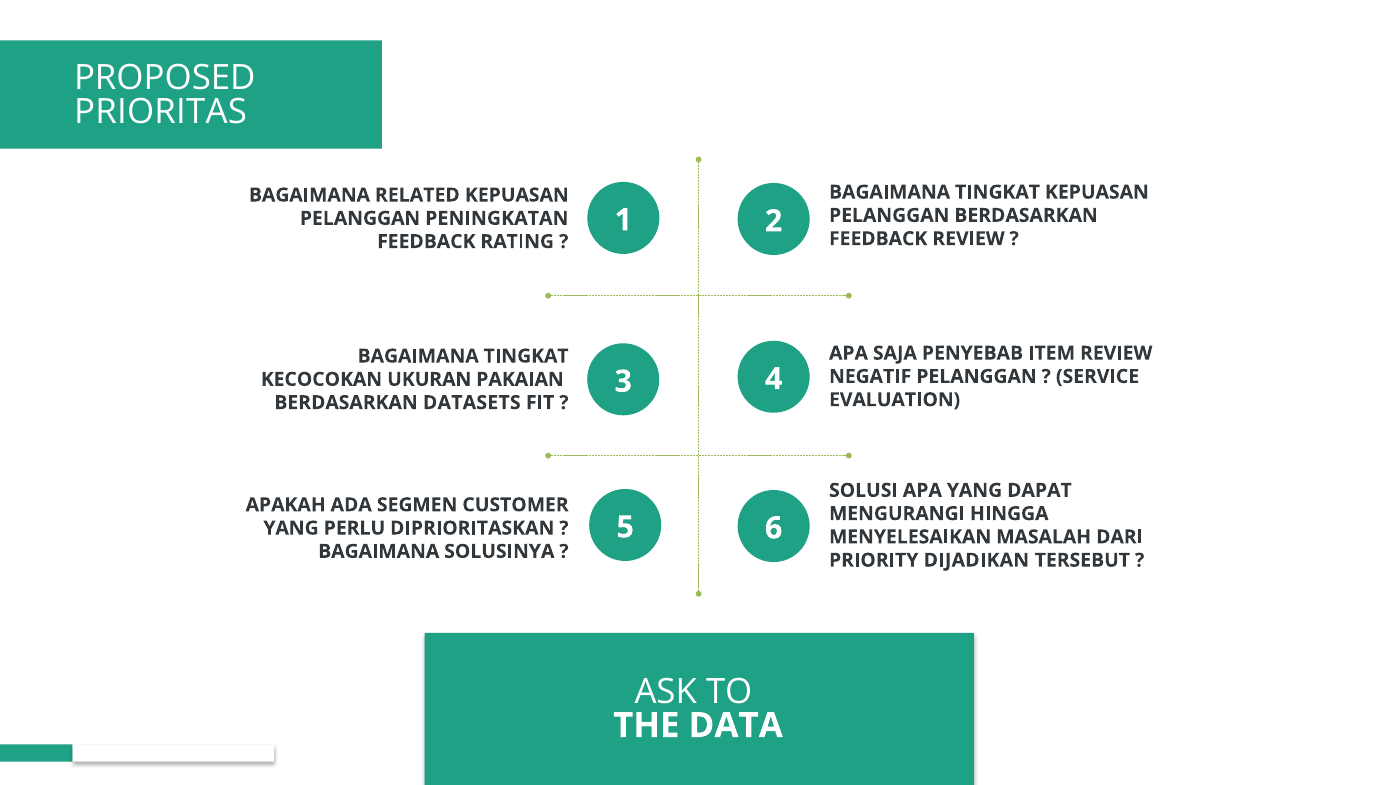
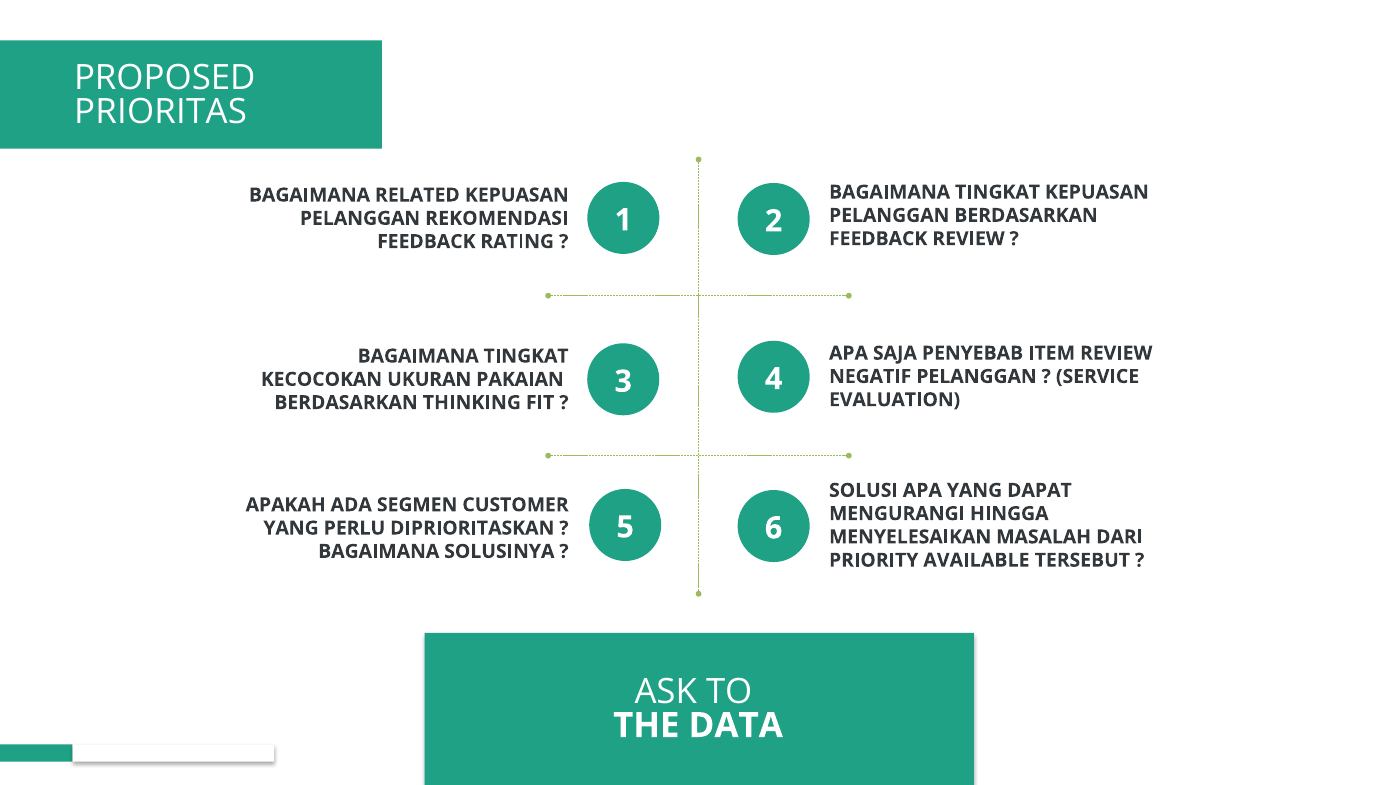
PENINGKATAN: PENINGKATAN -> REKOMENDASI (497, 218)
DATASETS: DATASETS -> THINKING (472, 403)
DIJADIKAN: DIJADIKAN -> AVAILABLE (976, 560)
